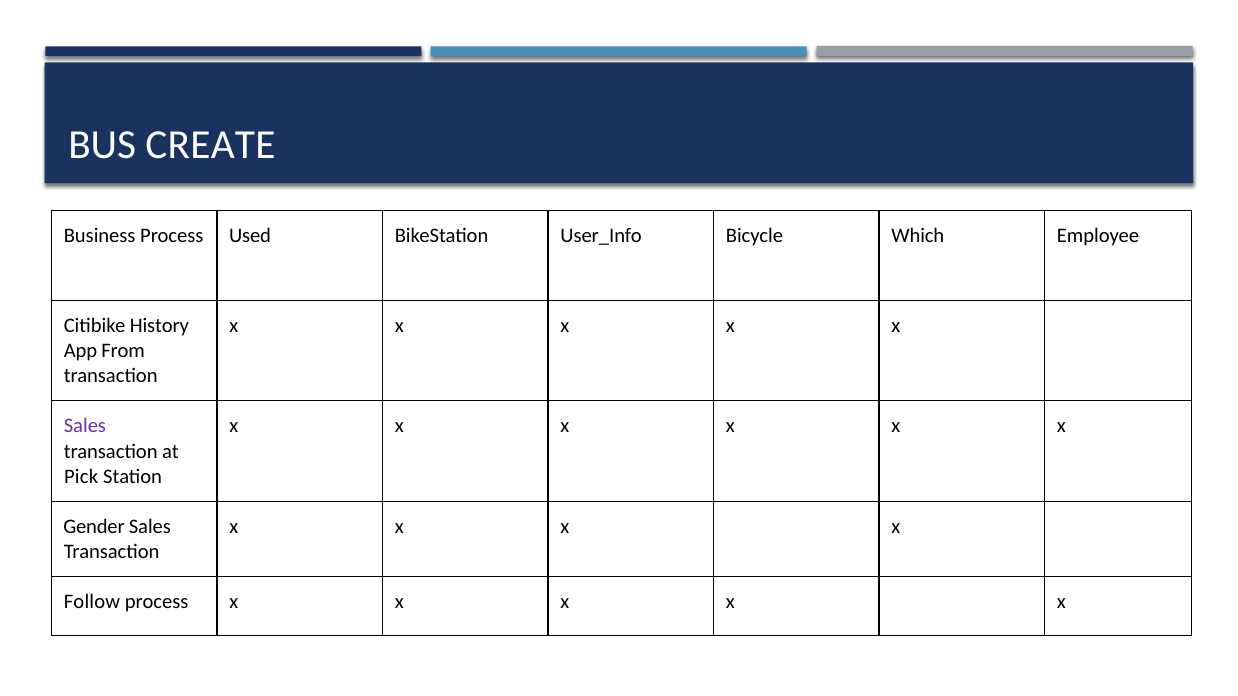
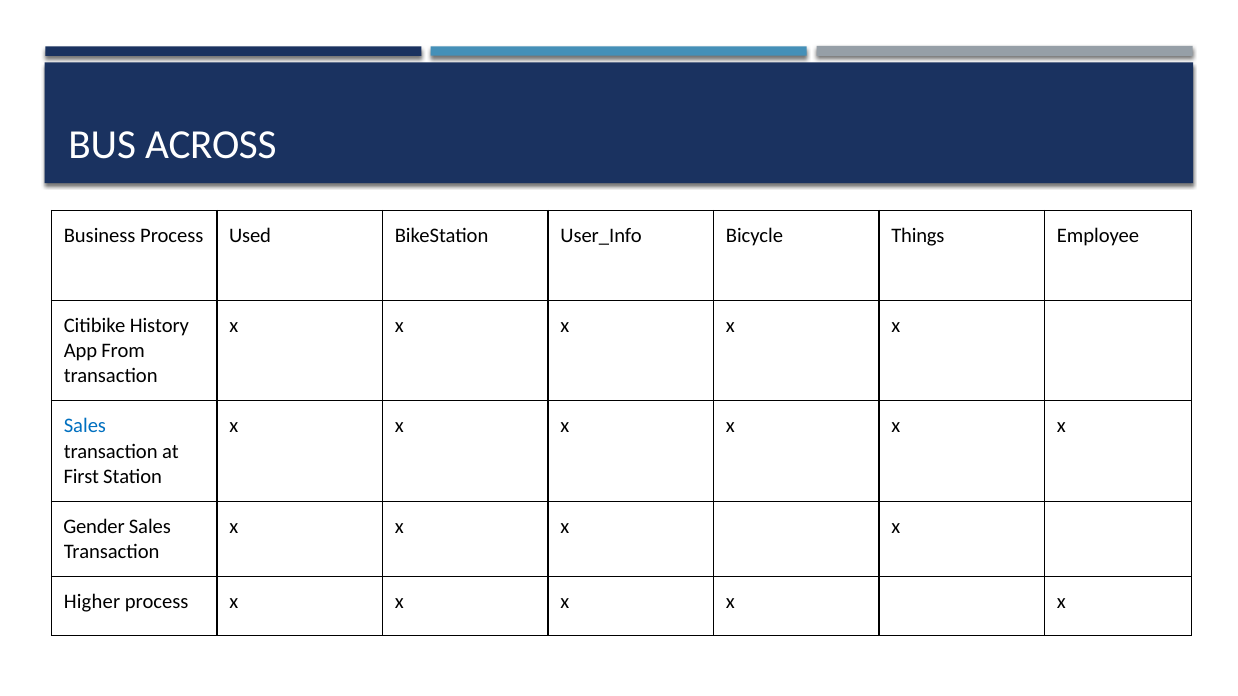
CREATE: CREATE -> ACROSS (211, 145)
Which: Which -> Things (918, 236)
Sales colour: purple -> blue (85, 426)
Pick: Pick -> First (81, 477)
Follow: Follow -> Higher (92, 602)
